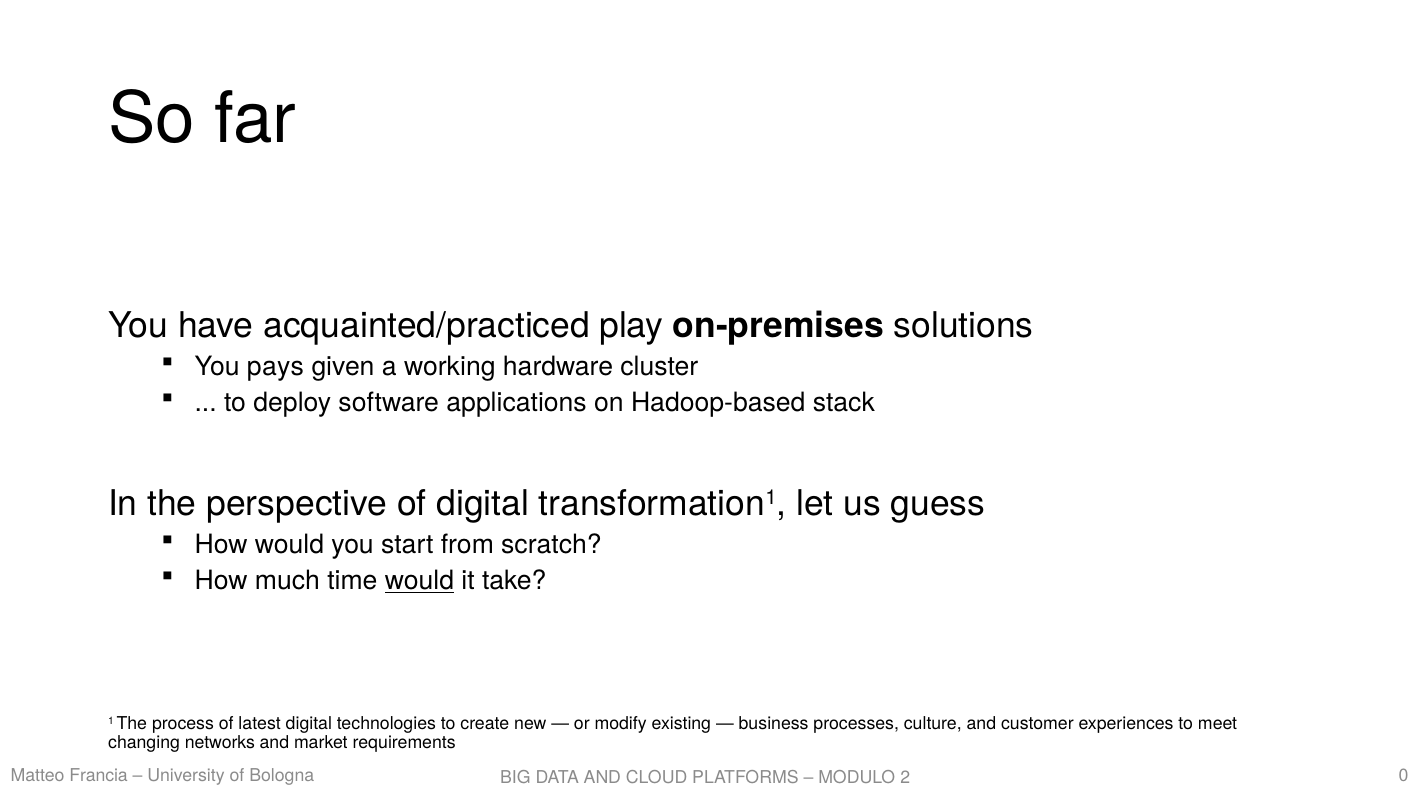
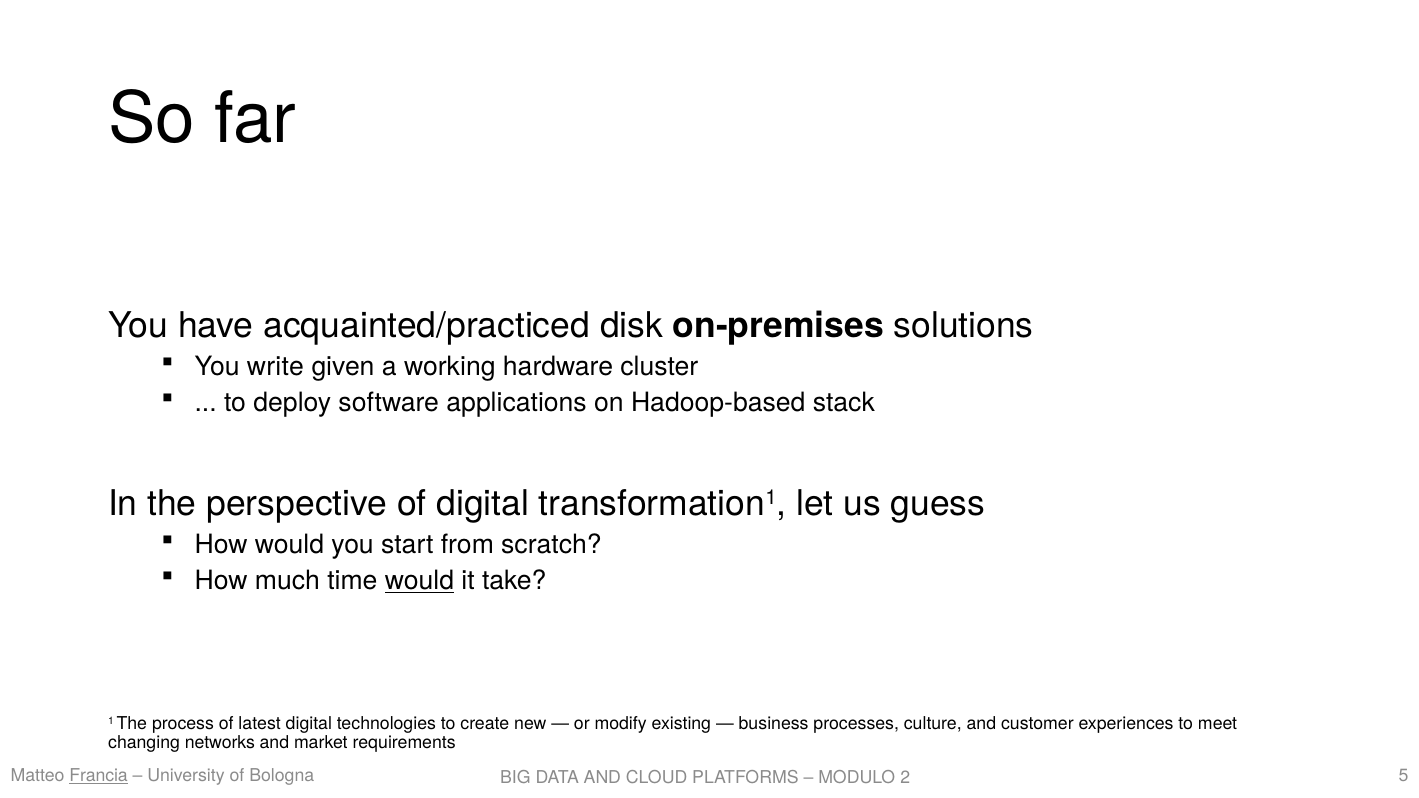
play: play -> disk (632, 326)
pays: pays -> write (275, 367)
Francia underline: none -> present (99, 776)
0: 0 -> 5 (1404, 776)
